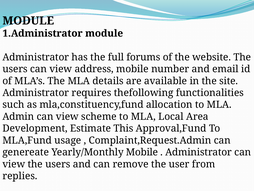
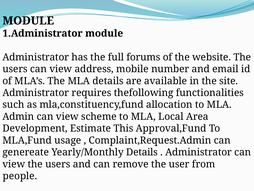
Yearly/Monthly Mobile: Mobile -> Details (142, 152)
replies: replies -> people (20, 176)
